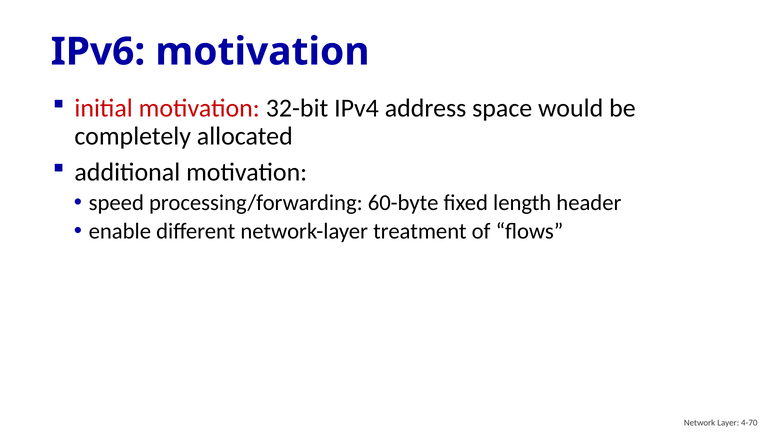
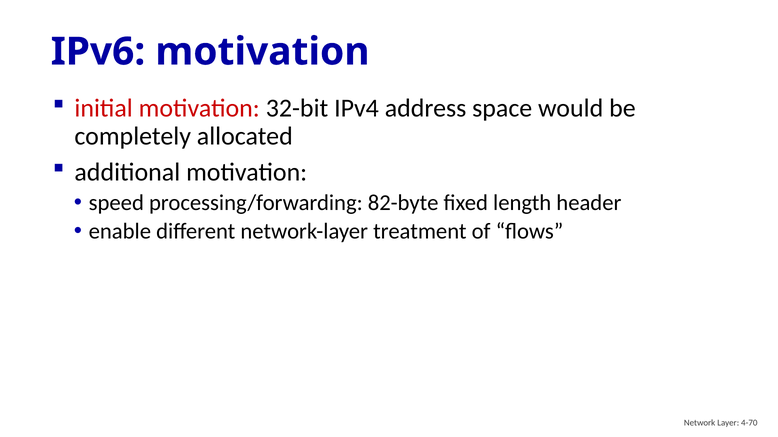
60-byte: 60-byte -> 82-byte (403, 203)
